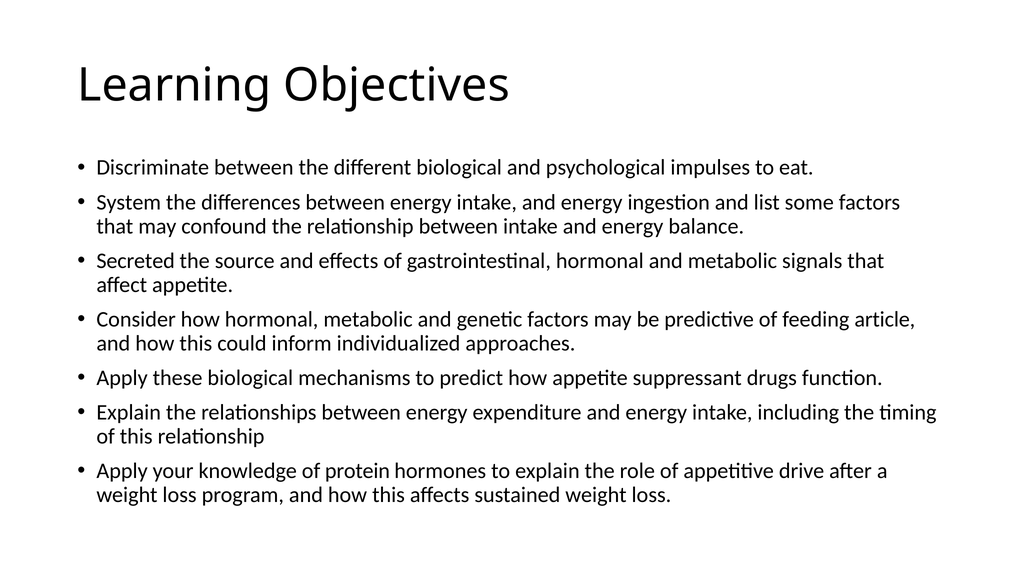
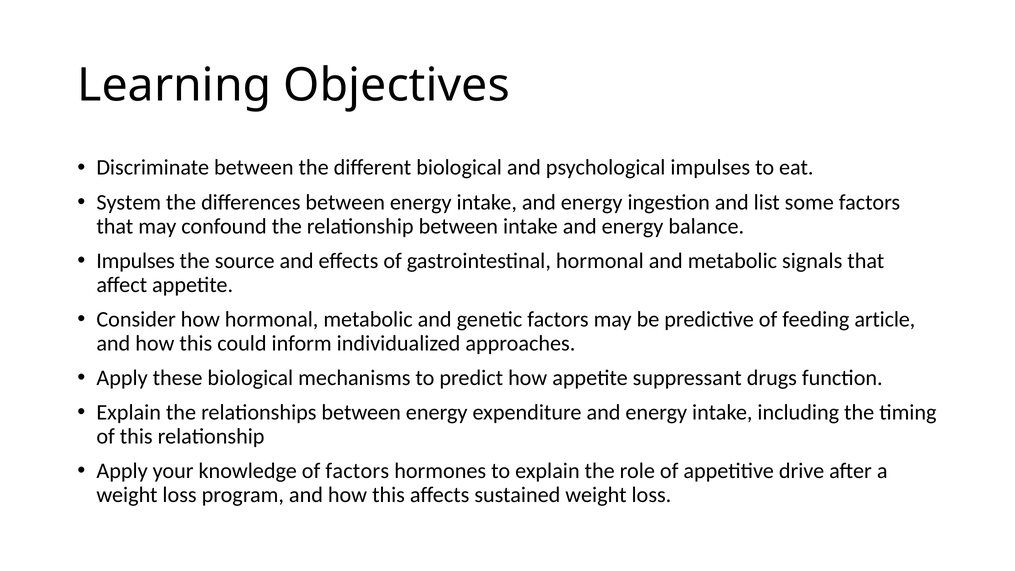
Secreted: Secreted -> Impulses (136, 261)
of protein: protein -> factors (357, 471)
